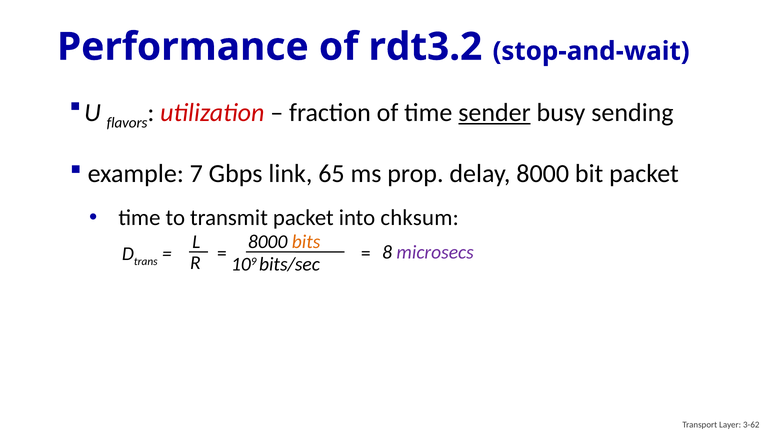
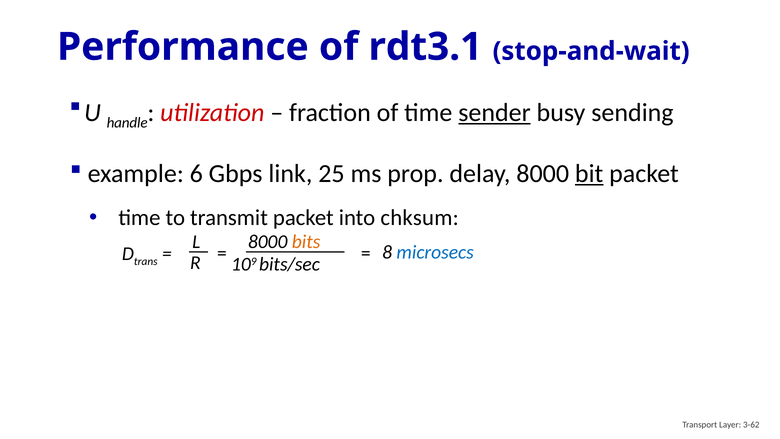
rdt3.2: rdt3.2 -> rdt3.1 (425, 47)
flavors: flavors -> handle (127, 123)
7: 7 -> 6 (196, 174)
65: 65 -> 25 (331, 174)
bit underline: none -> present (589, 174)
microsecs colour: purple -> blue (435, 252)
